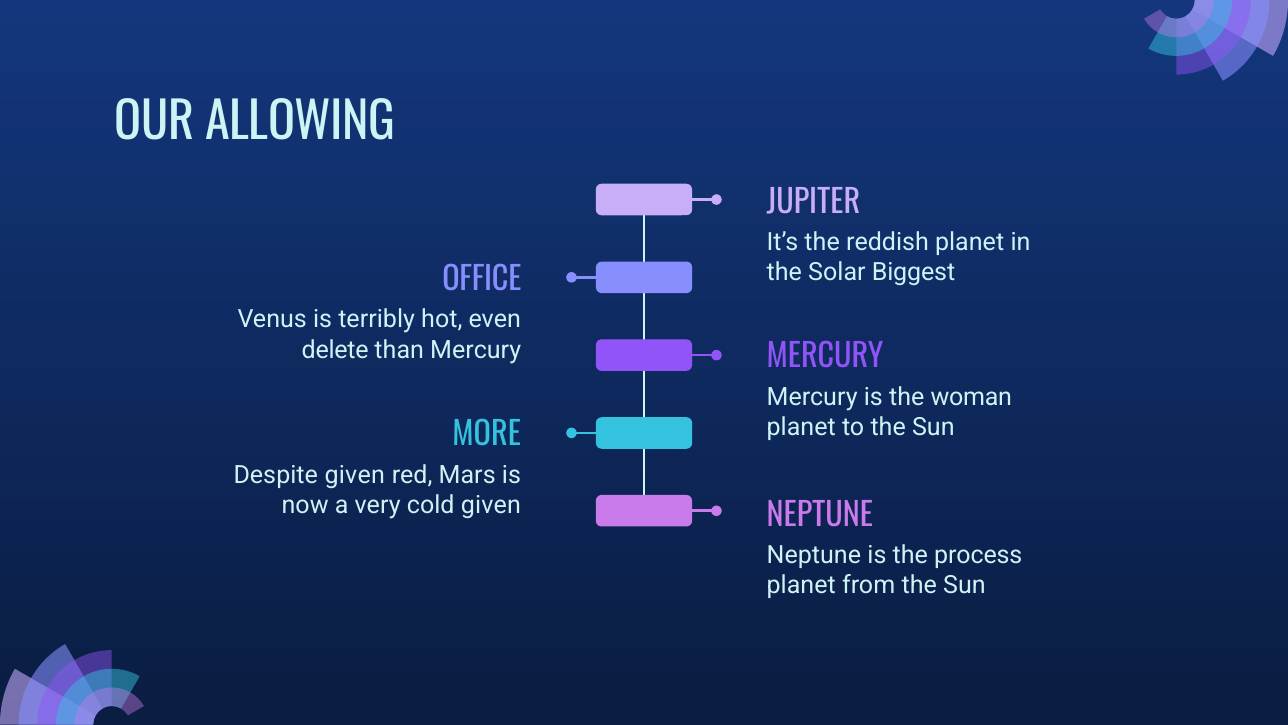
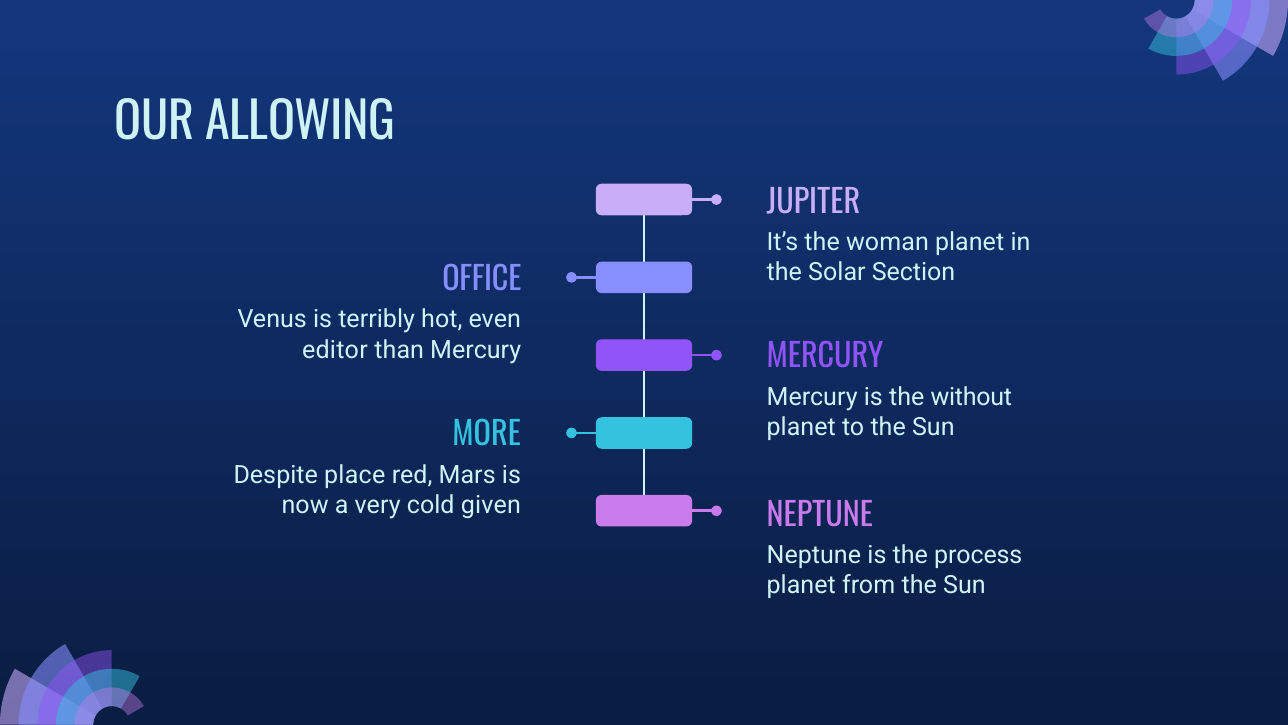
reddish: reddish -> woman (887, 242)
Biggest: Biggest -> Section (913, 272)
delete: delete -> editor (335, 350)
woman: woman -> without (971, 397)
Despite given: given -> place (355, 475)
